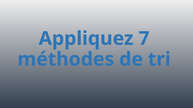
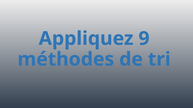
7: 7 -> 9 (144, 39)
